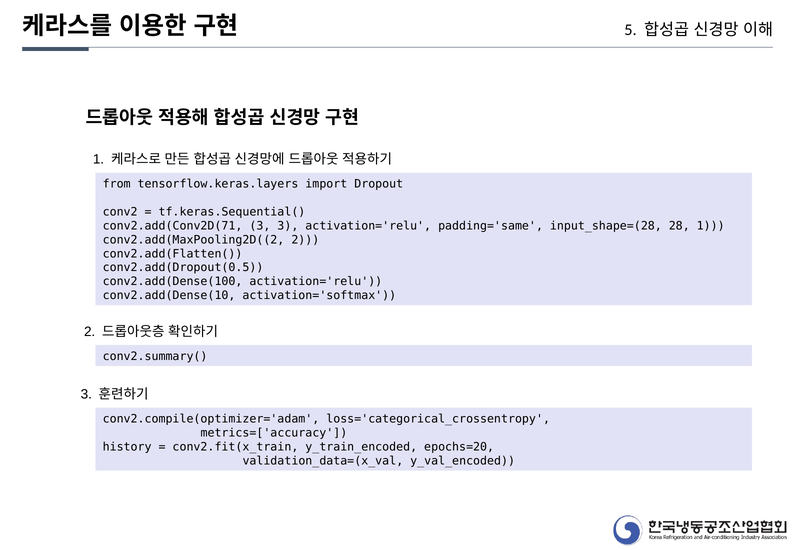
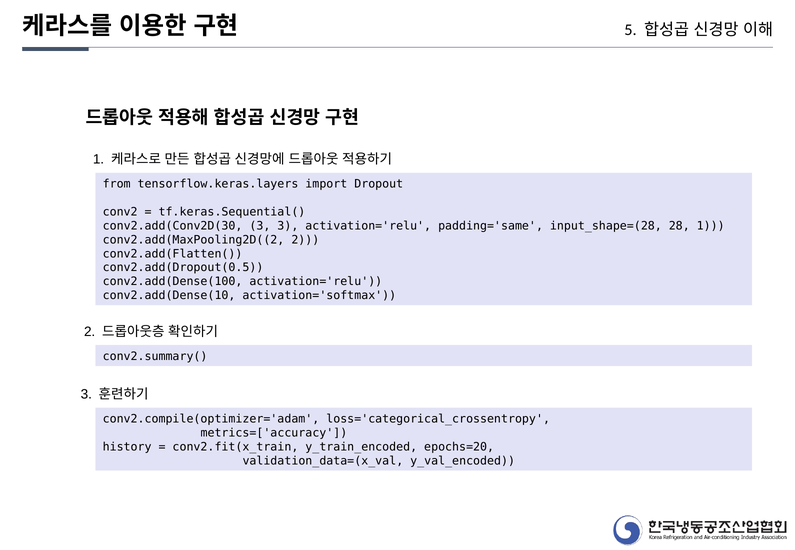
conv2.add(Conv2D(71: conv2.add(Conv2D(71 -> conv2.add(Conv2D(30 (173, 226)
